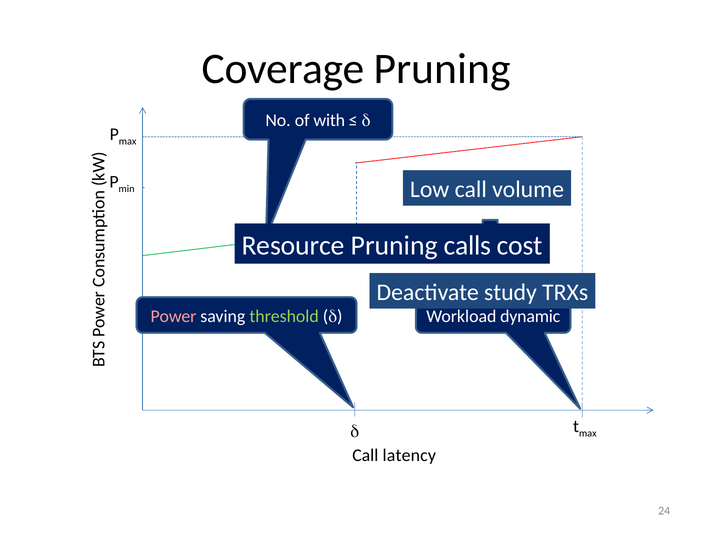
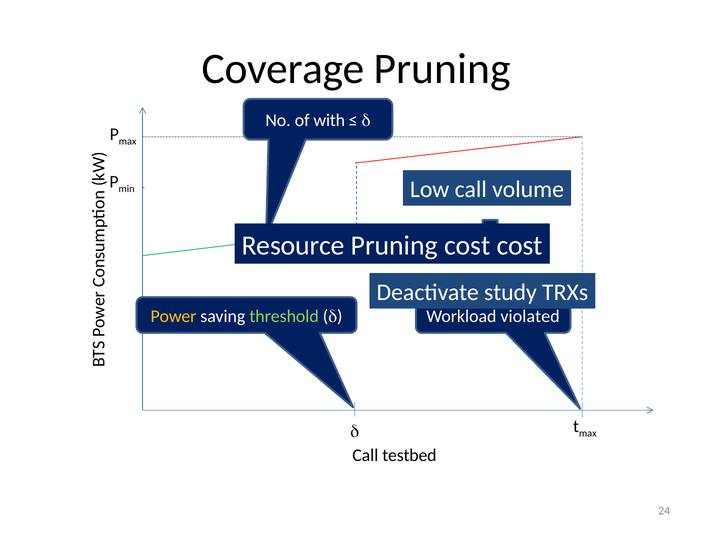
Pruning calls: calls -> cost (467, 245)
Power colour: pink -> yellow (173, 316)
dynamic: dynamic -> violated (530, 316)
latency: latency -> testbed (409, 455)
